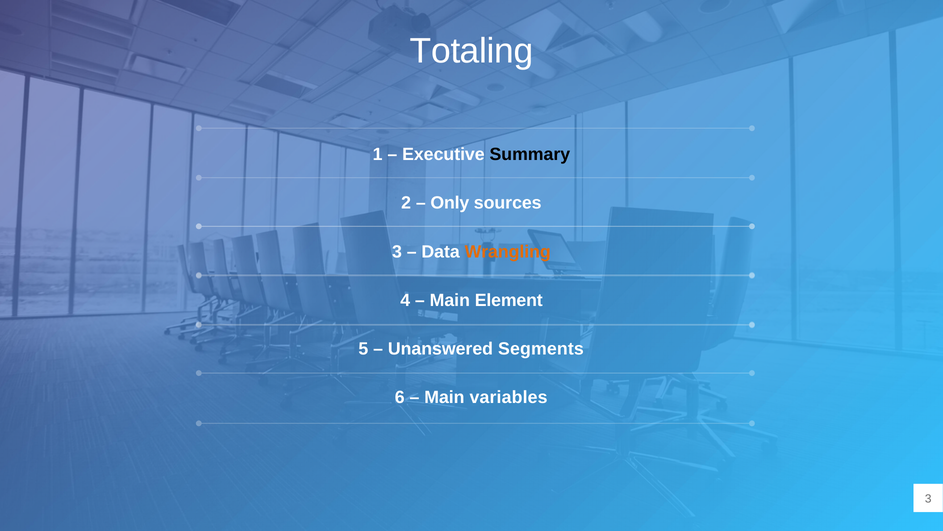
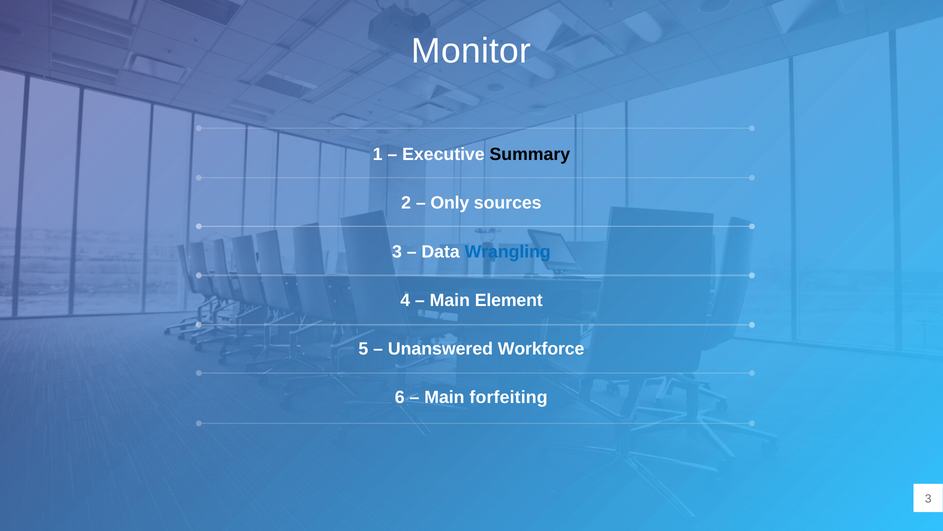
Totaling: Totaling -> Monitor (471, 51)
Wrangling colour: orange -> blue (508, 252)
Segments: Segments -> Workforce (541, 349)
variables: variables -> forfeiting (509, 397)
